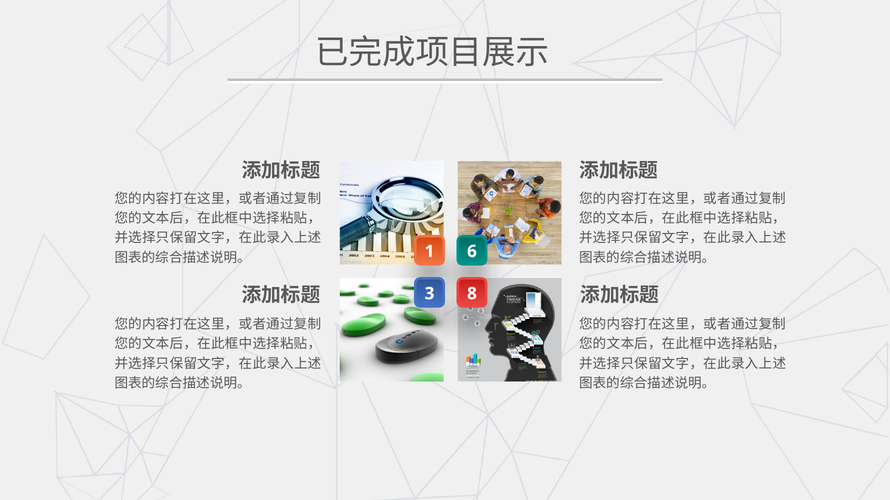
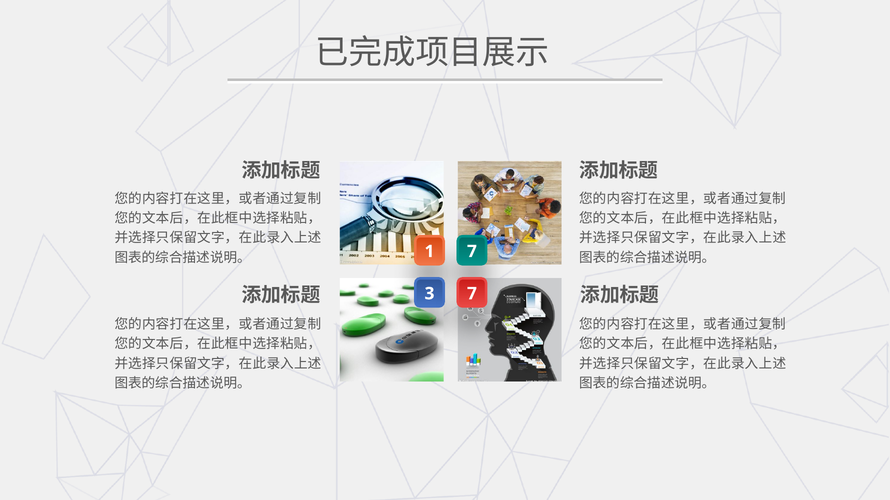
1 6: 6 -> 7 (472, 252)
3 8: 8 -> 7 (472, 294)
